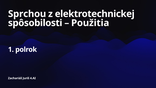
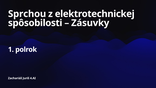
Použitia: Použitia -> Zásuvky (90, 23)
